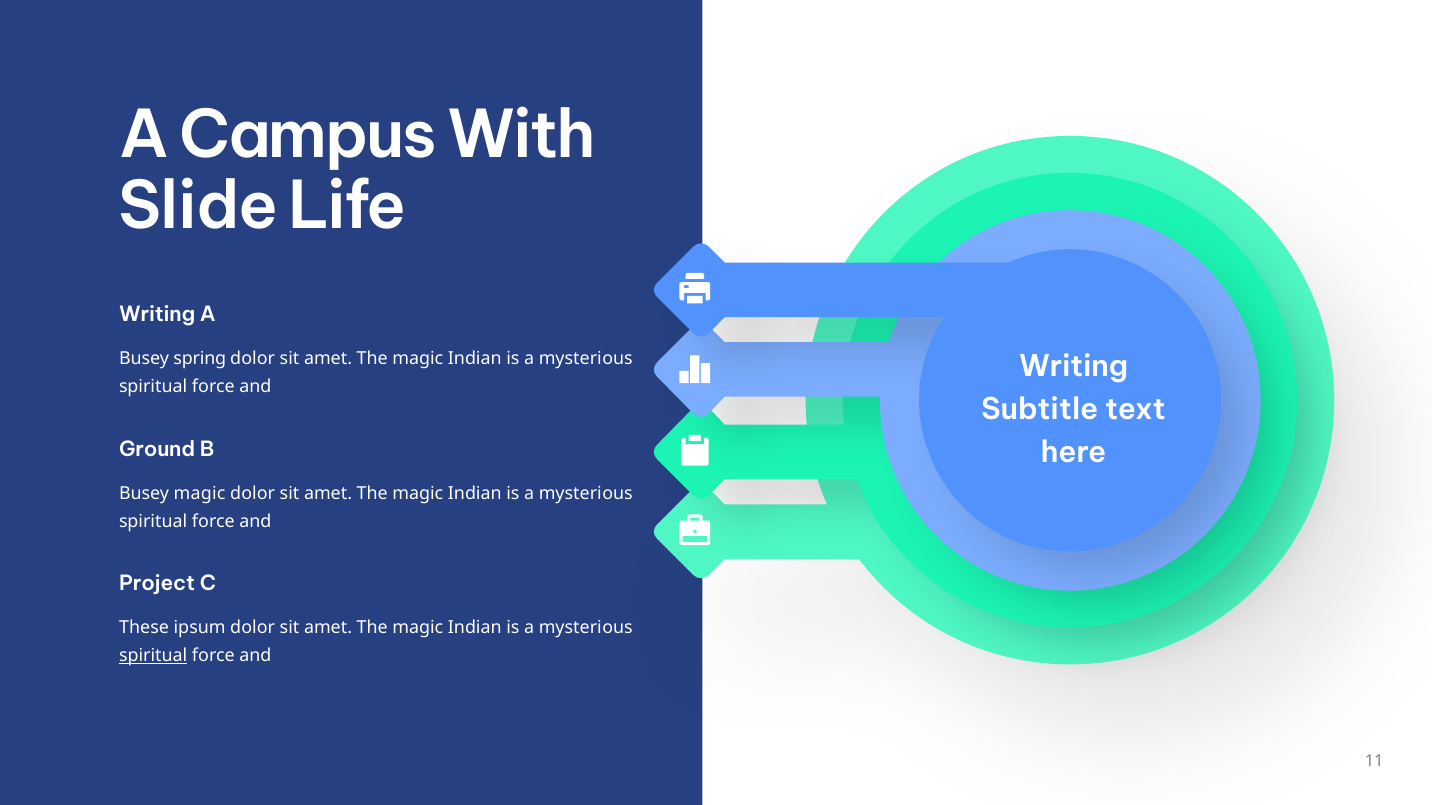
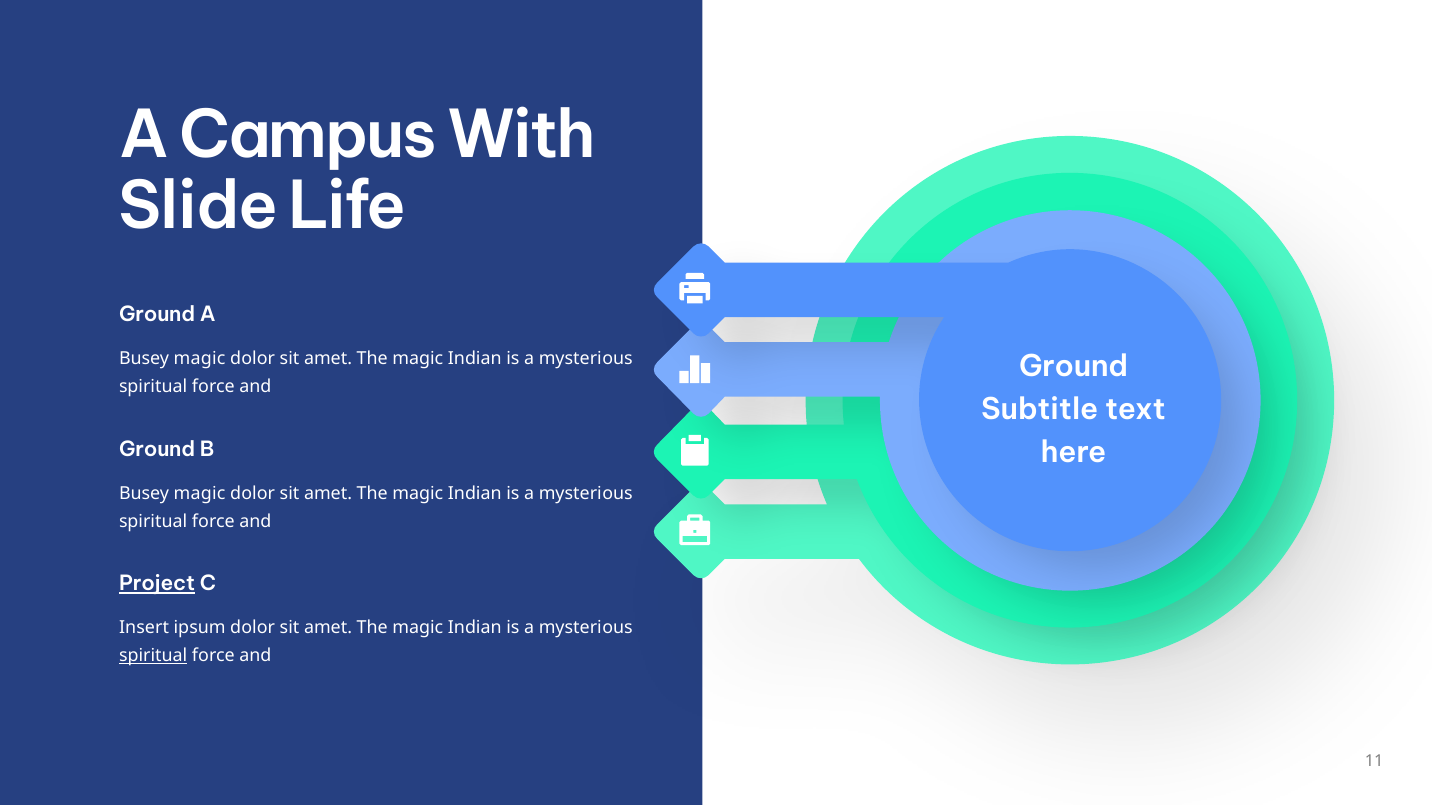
Writing: Writing -> Ground (157, 315)
spring: spring -> magic (200, 359)
Writing: Writing -> Ground (1074, 367)
Project underline: none -> present (157, 584)
These: These -> Insert (144, 628)
